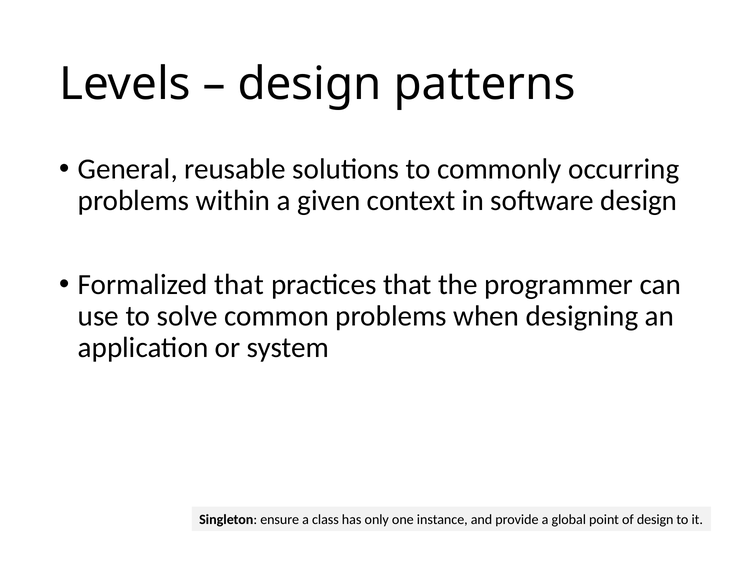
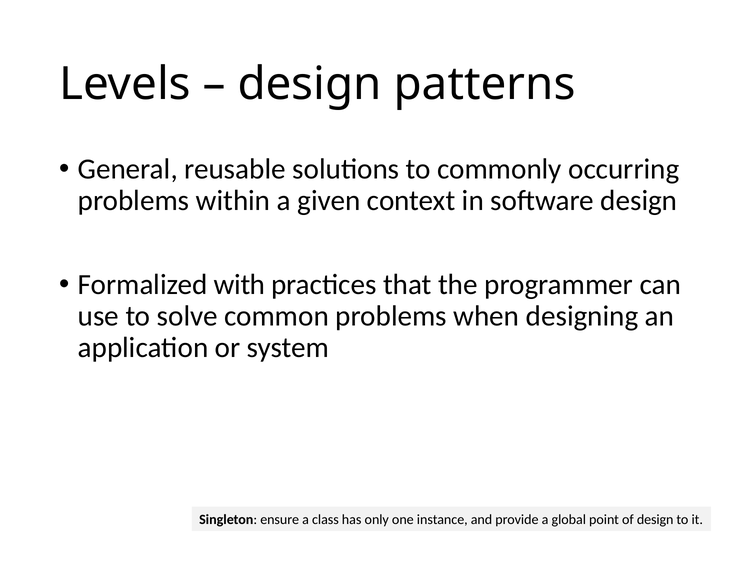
Formalized that: that -> with (239, 284)
